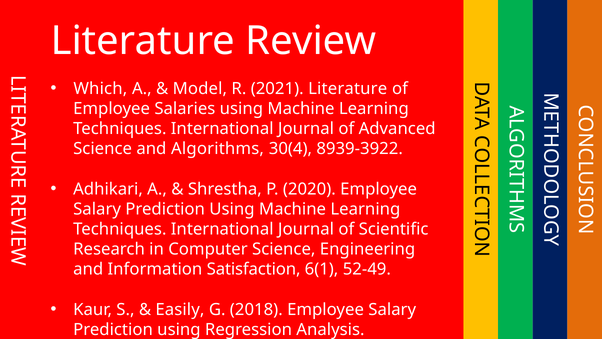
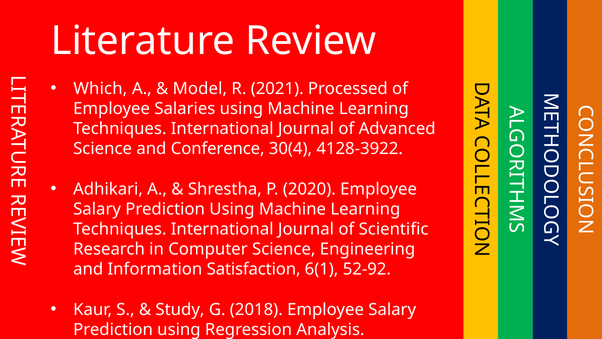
2021 Literature: Literature -> Processed (348, 88)
Algorithms: Algorithms -> Conference (218, 149)
8939-3922: 8939-3922 -> 4128-3922 (360, 149)
52-49: 52-49 -> 52-92 (367, 269)
Easily: Easily -> Study (180, 309)
